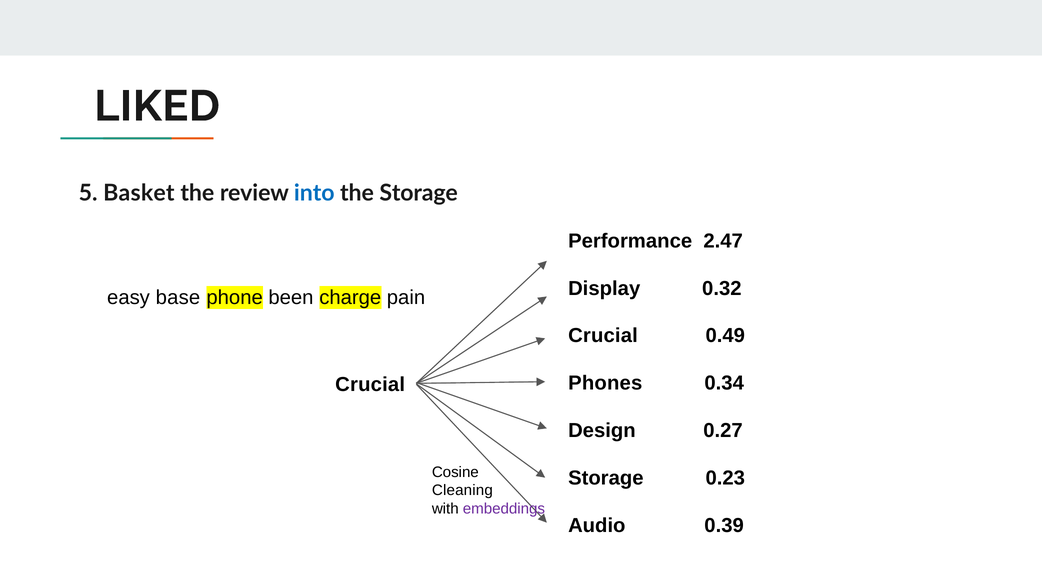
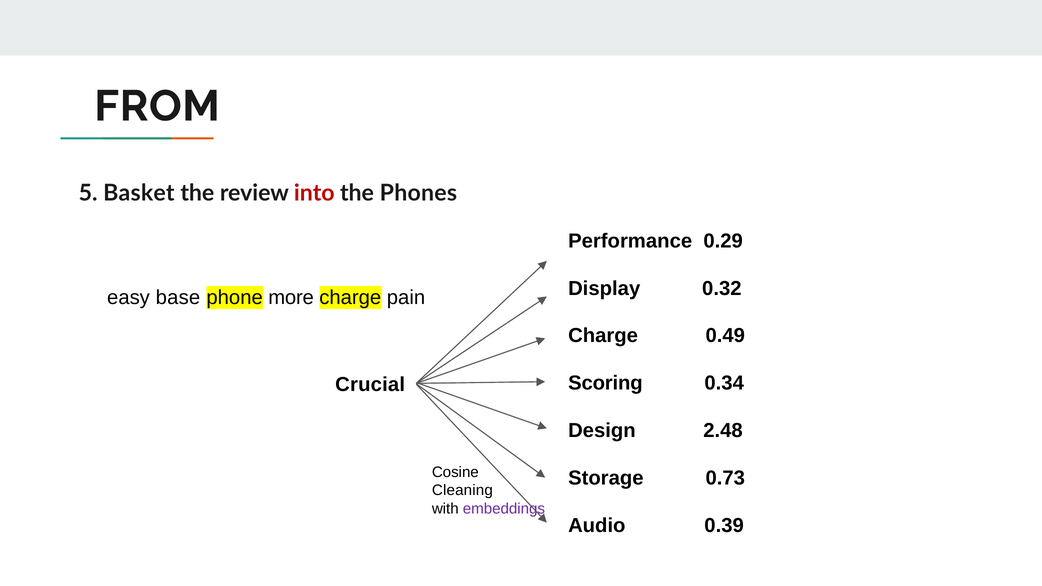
LIKED: LIKED -> FROM (157, 106)
into colour: blue -> red (314, 193)
the Storage: Storage -> Phones (418, 193)
2.47: 2.47 -> 0.29 (723, 241)
been: been -> more (291, 298)
Crucial: Crucial -> Charge (603, 336)
Phones: Phones -> Scoring (605, 383)
0.27: 0.27 -> 2.48 (723, 431)
0.23: 0.23 -> 0.73 (725, 478)
